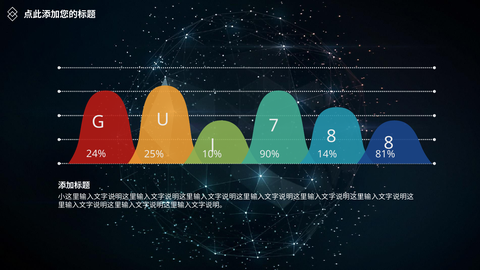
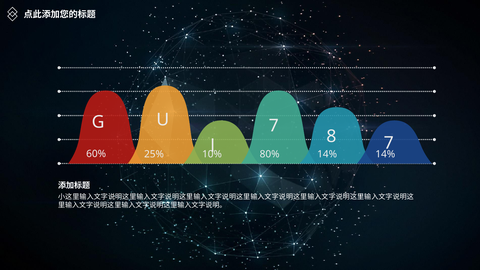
8 8: 8 -> 7 (389, 143)
24%: 24% -> 60% (96, 154)
90%: 90% -> 80% (270, 154)
14% 81%: 81% -> 14% (385, 154)
